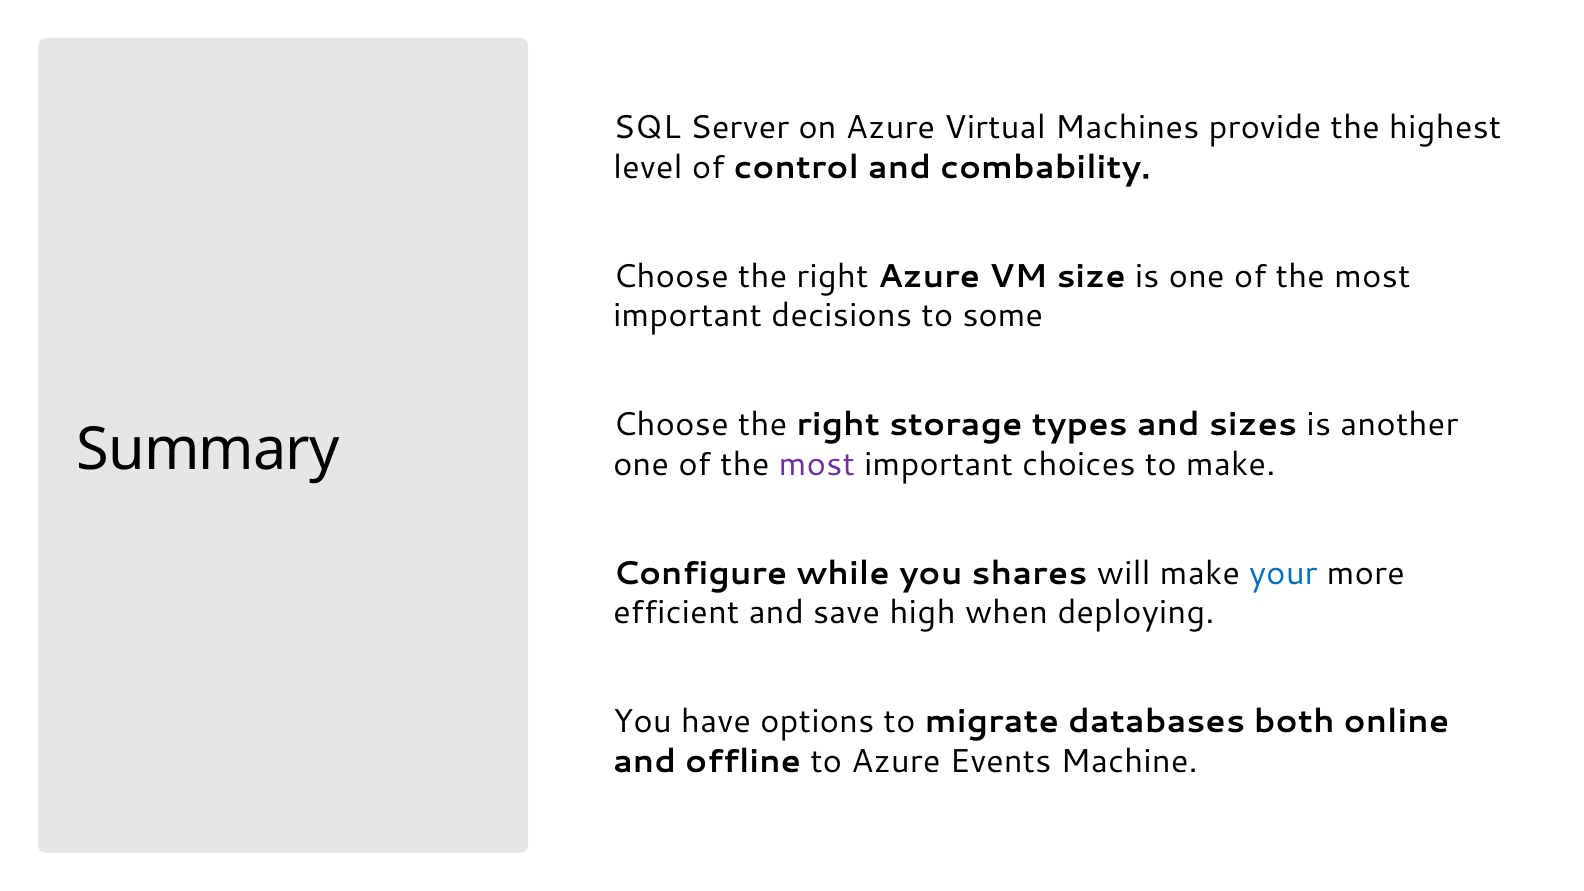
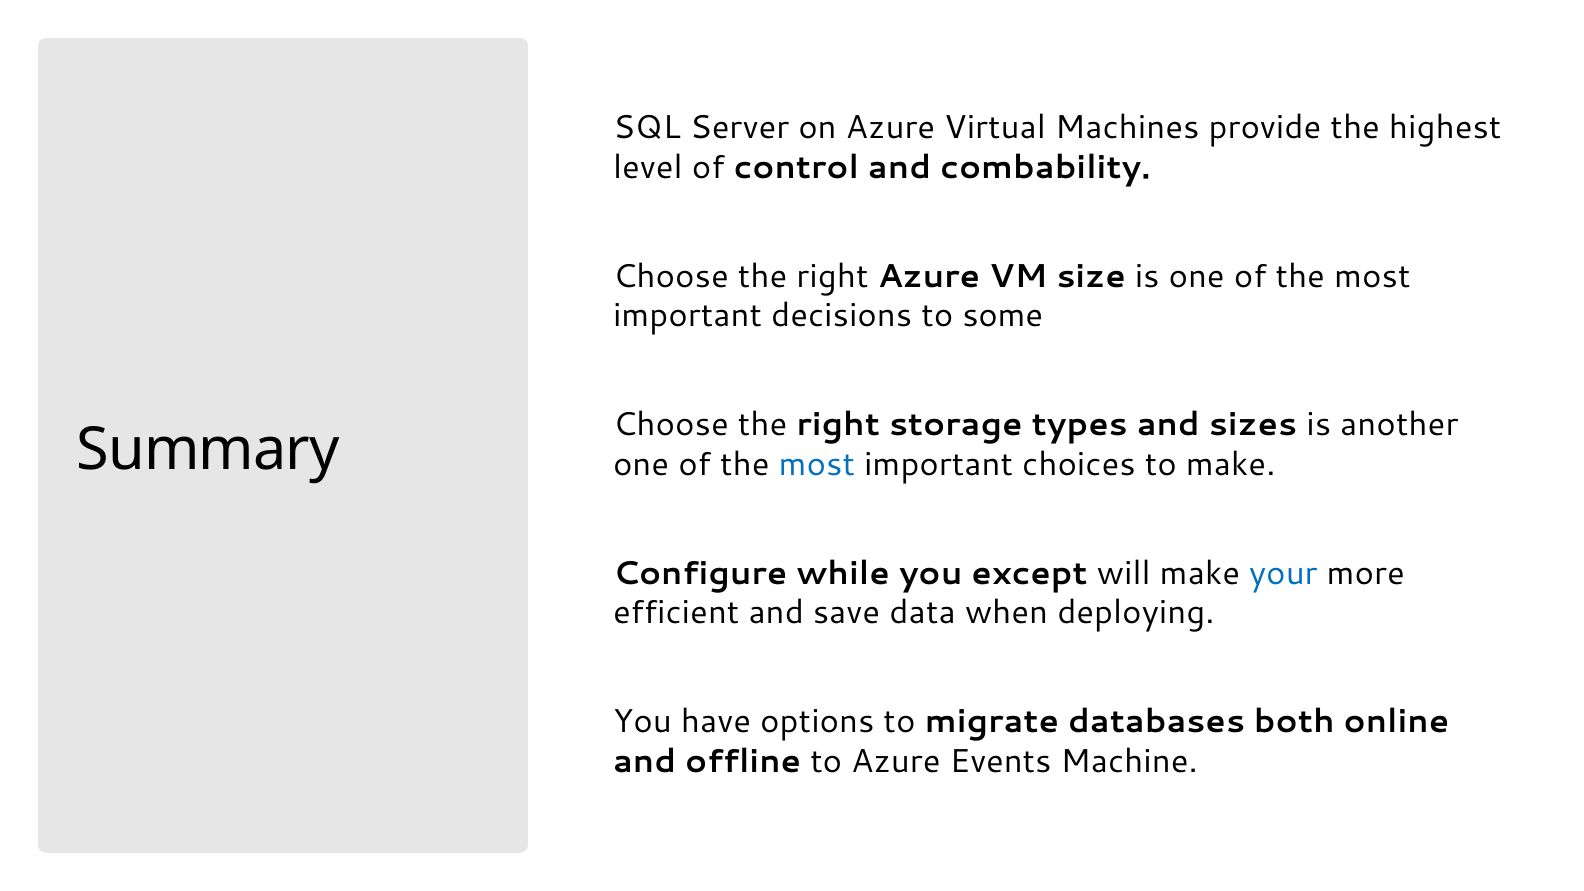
most colour: purple -> blue (817, 464)
shares: shares -> except (1029, 573)
high: high -> data (923, 613)
